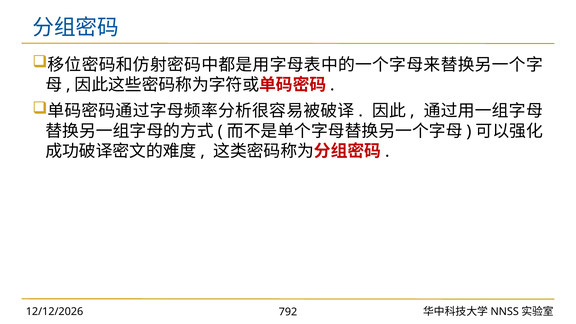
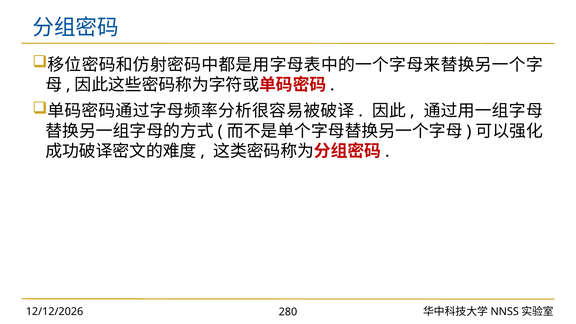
792: 792 -> 280 (288, 312)
